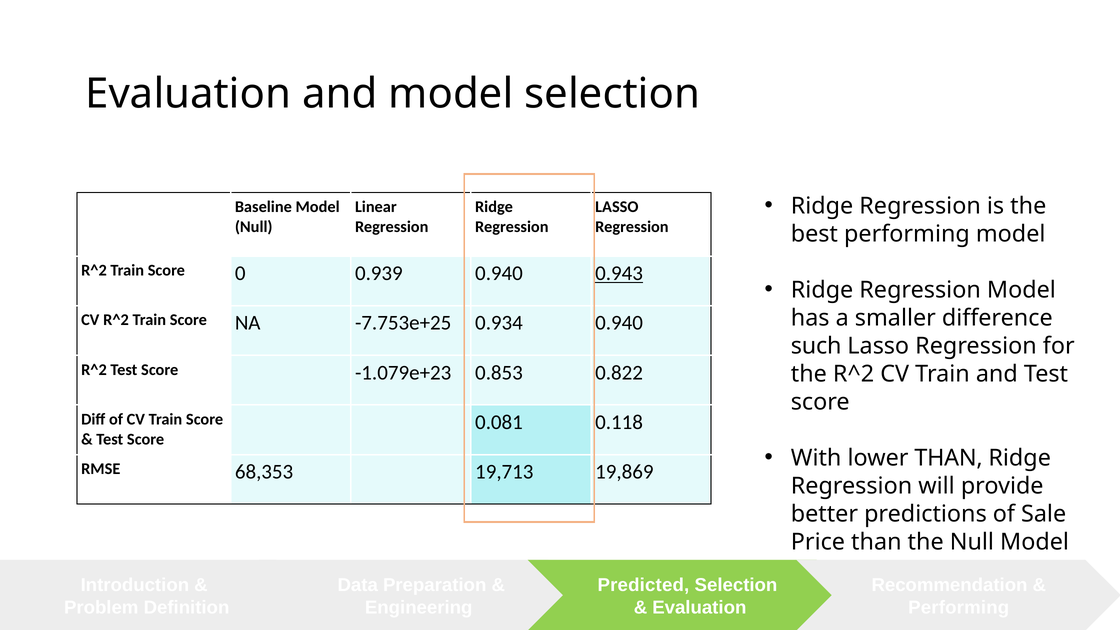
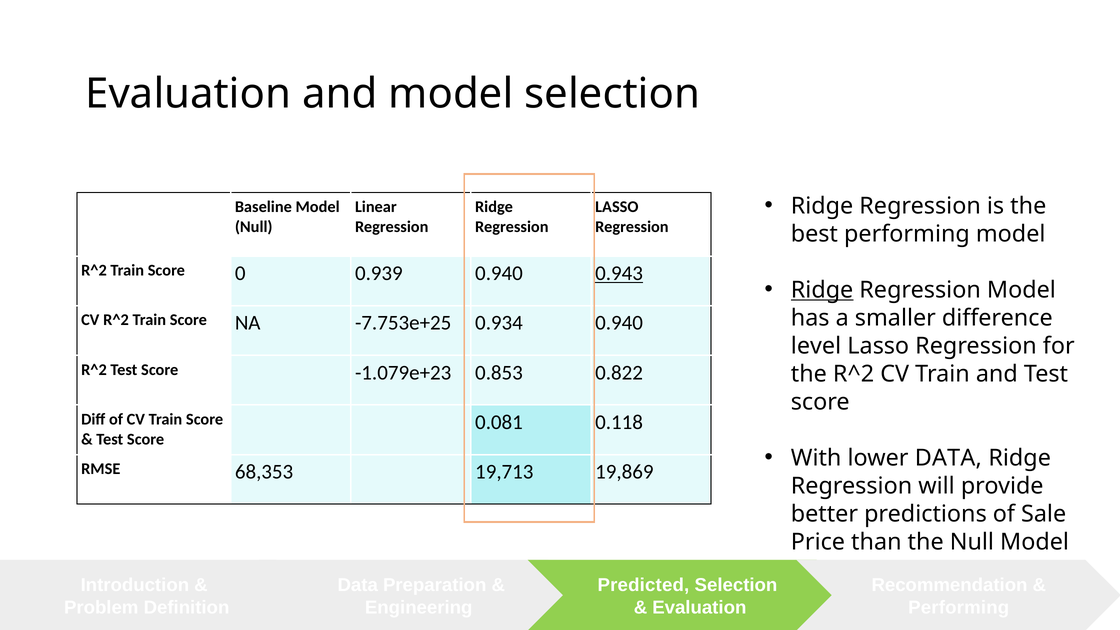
Ridge underline: none -> present (822, 290)
such: such -> level (816, 346)
lower THAN: THAN -> DATA (948, 458)
